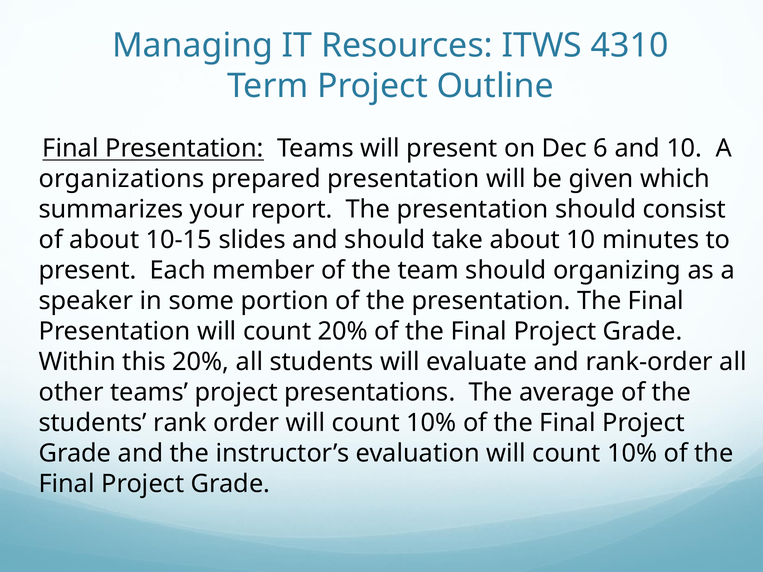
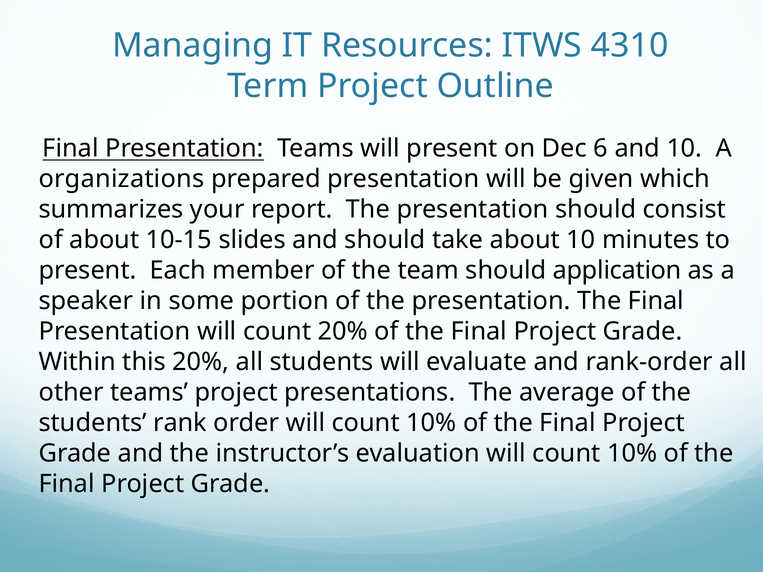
organizing: organizing -> application (617, 270)
